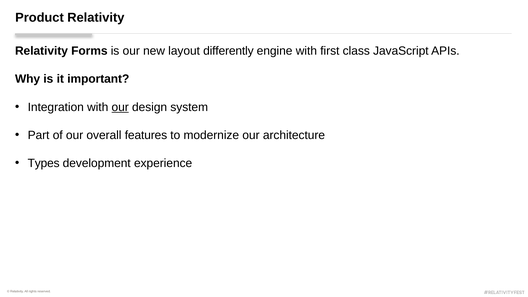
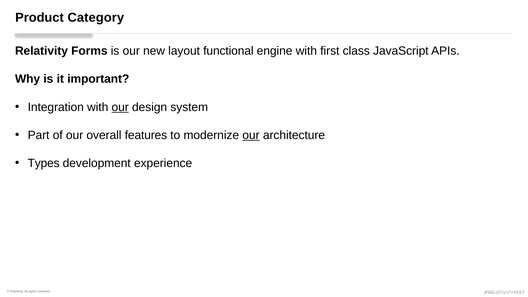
Product Relativity: Relativity -> Category (96, 18)
differently: differently -> functional (228, 51)
our underline: none -> present (251, 135)
